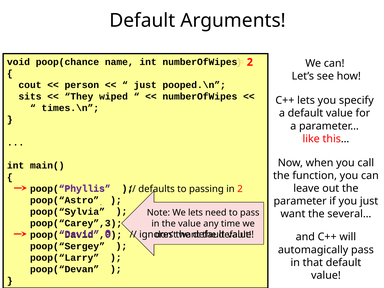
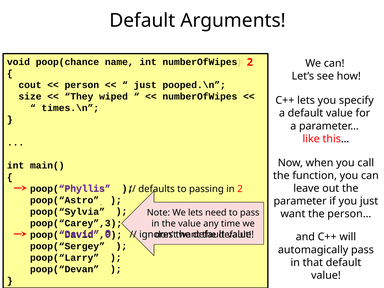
sits: sits -> size (30, 96)
several…: several… -> person… (349, 214)
